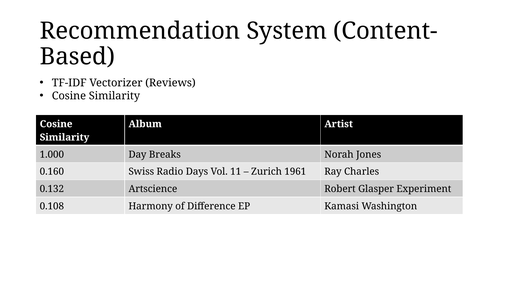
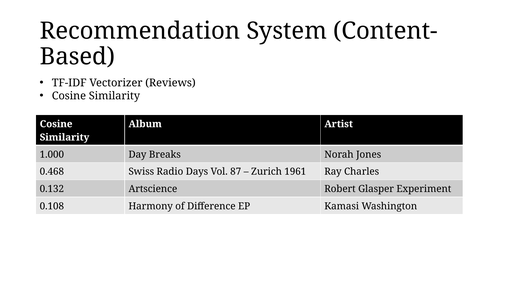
0.160: 0.160 -> 0.468 (52, 172)
11: 11 -> 87 (236, 172)
